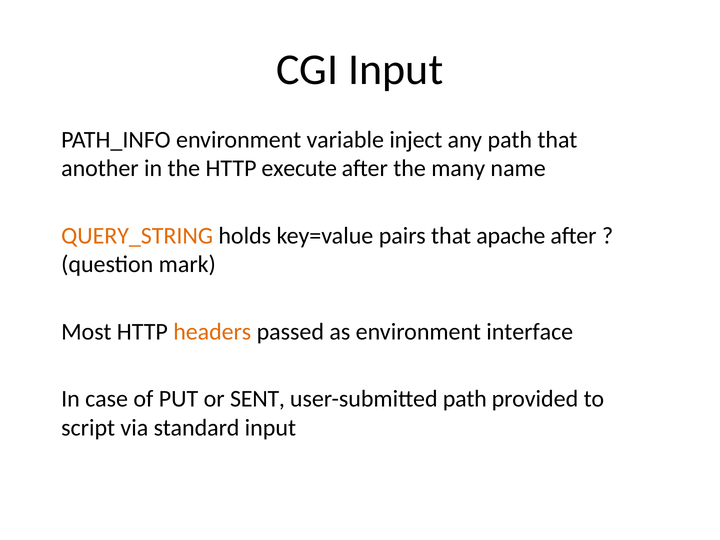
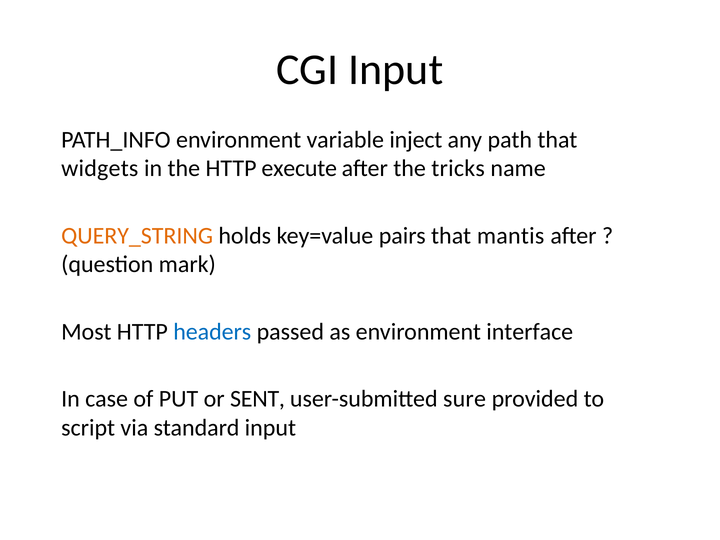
another: another -> widgets (100, 168)
many: many -> tricks (458, 168)
apache: apache -> mantis (511, 236)
headers colour: orange -> blue (212, 332)
user-submitted path: path -> sure (465, 399)
